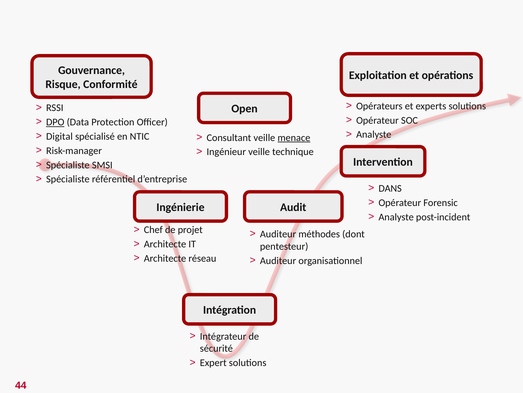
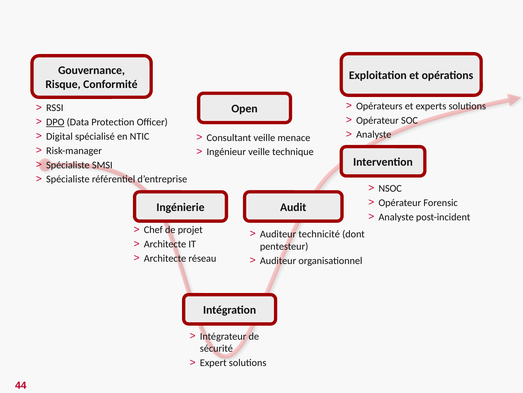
menace underline: present -> none (294, 137)
DANS: DANS -> NSOC (390, 188)
méthodes: méthodes -> technicité (319, 234)
